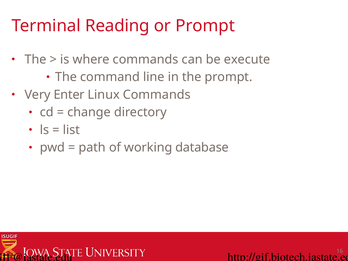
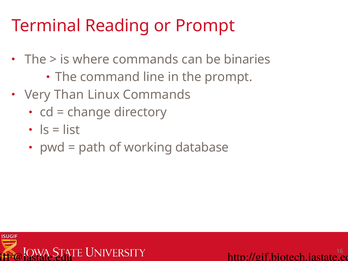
execute: execute -> binaries (247, 59)
Enter: Enter -> Than (69, 95)
